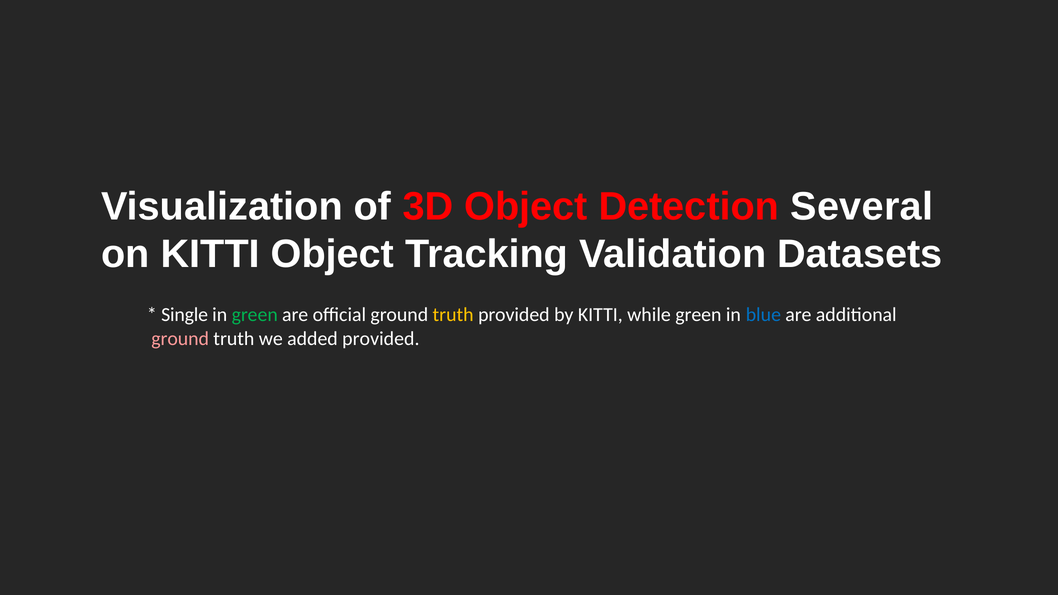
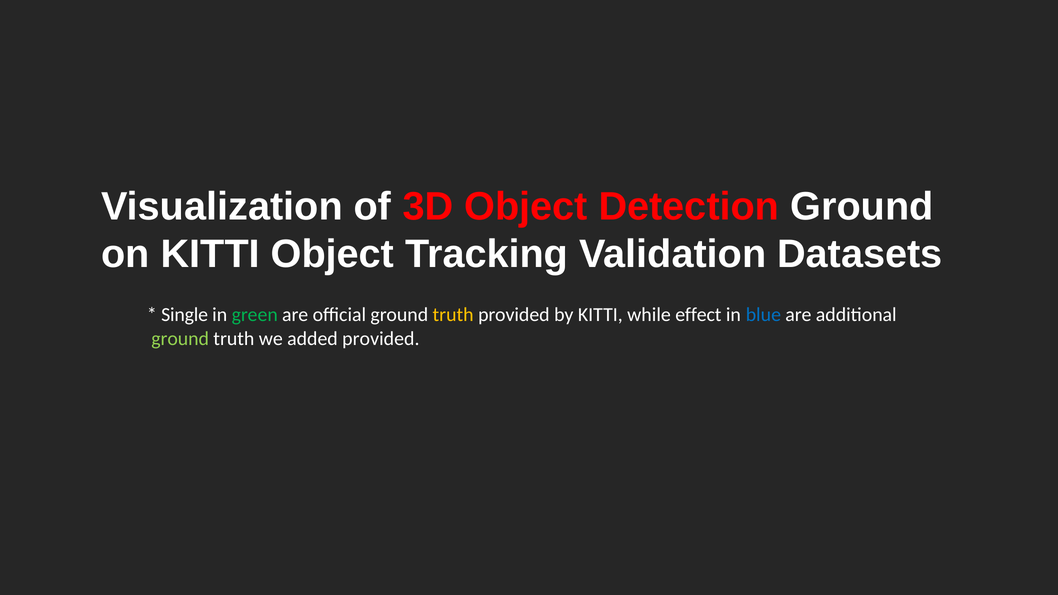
Detection Several: Several -> Ground (862, 207)
while green: green -> effect (698, 315)
ground colour: pink -> light green (180, 339)
